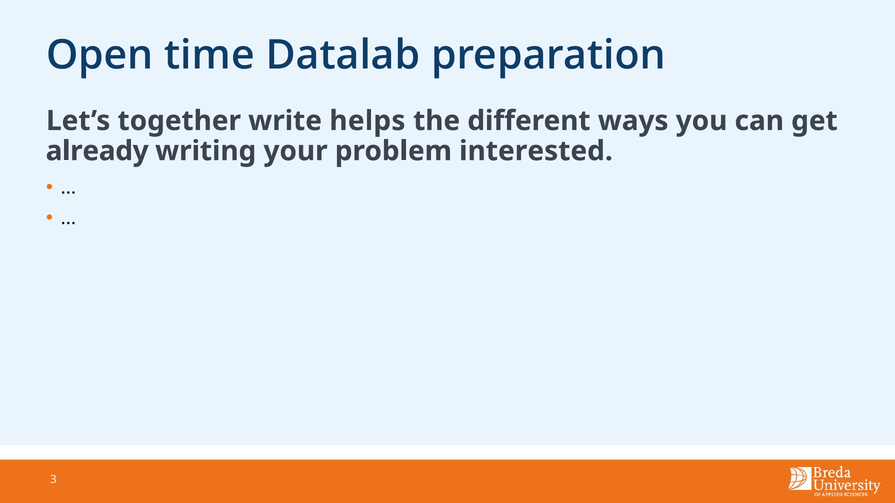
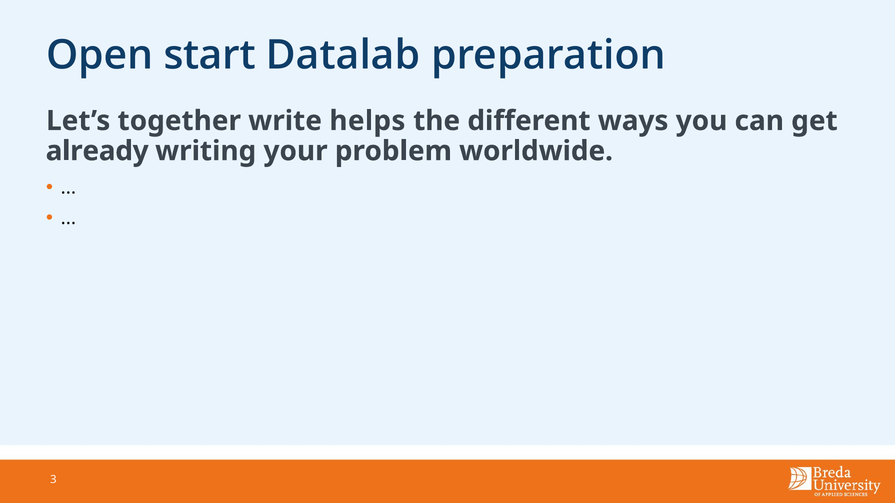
time: time -> start (210, 55)
interested: interested -> worldwide (536, 151)
